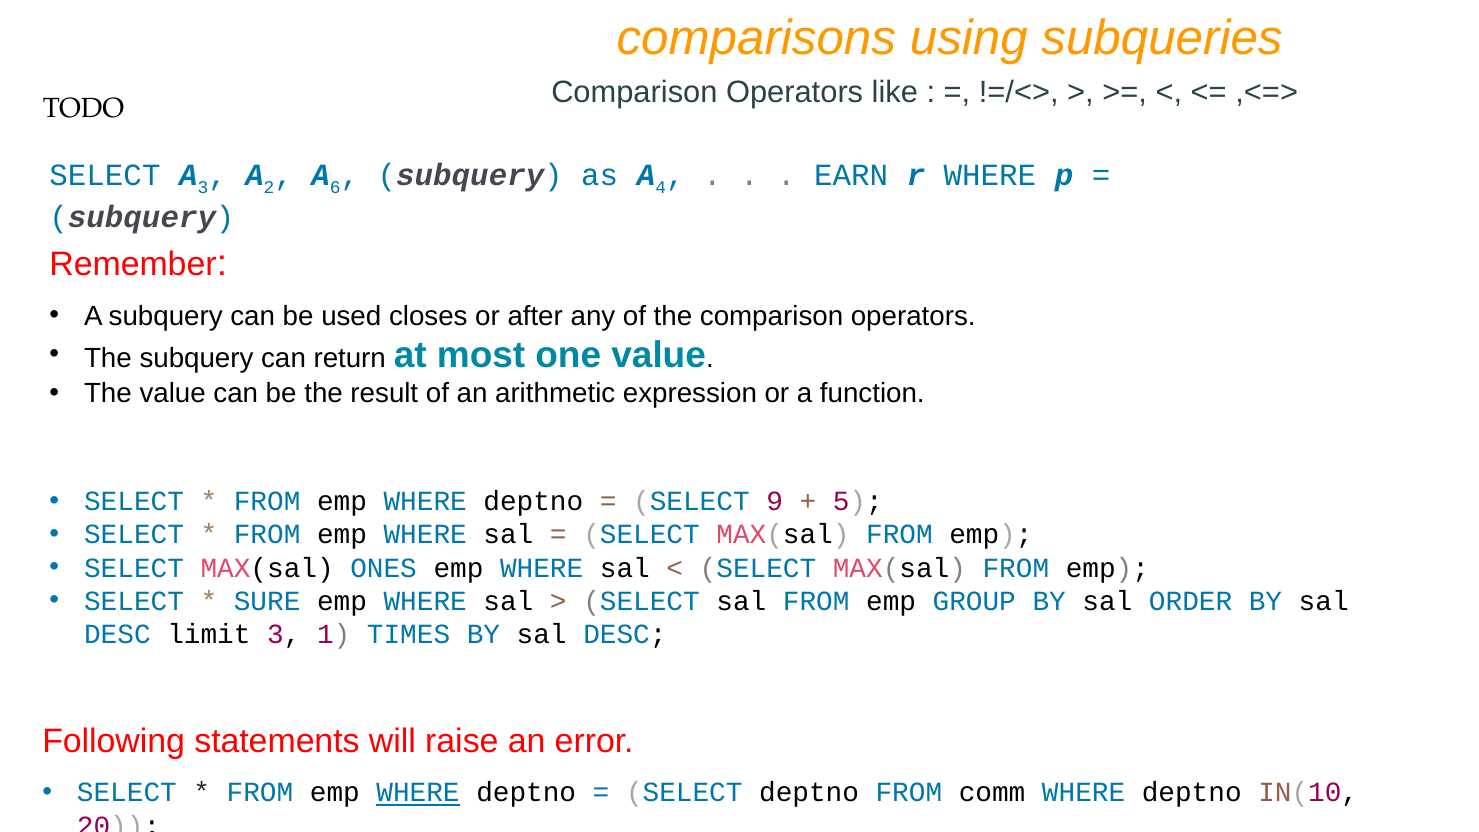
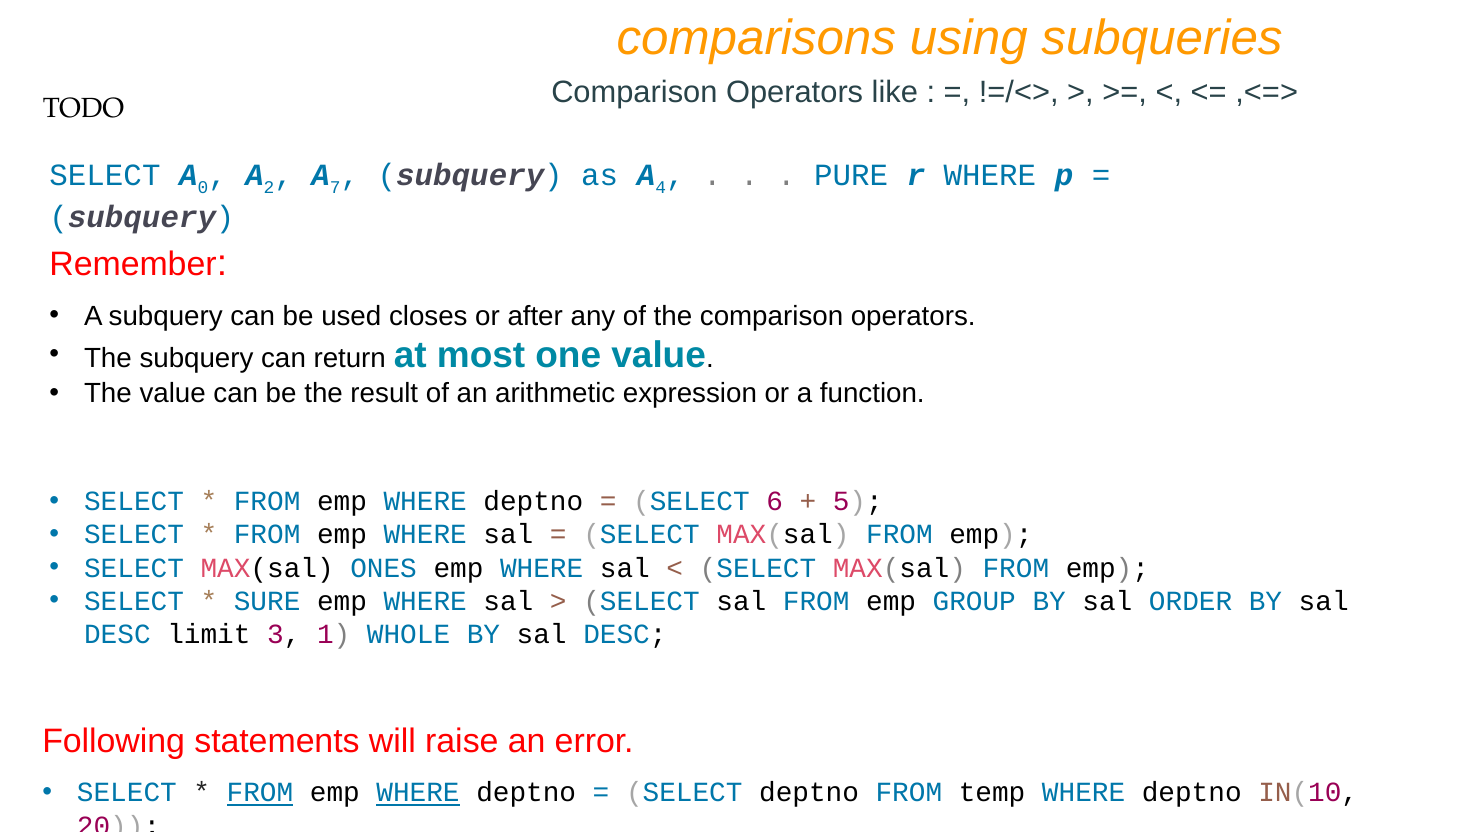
A 3: 3 -> 0 (203, 187)
6: 6 -> 7 (335, 187)
EARN: EARN -> PURE (851, 175)
9: 9 -> 6 (775, 501)
TIMES: TIMES -> WHOLE (409, 634)
FROM underline: none -> present (260, 793)
comm: comm -> temp (992, 793)
